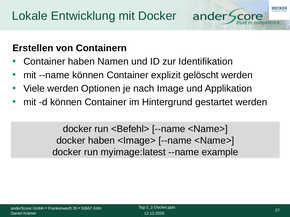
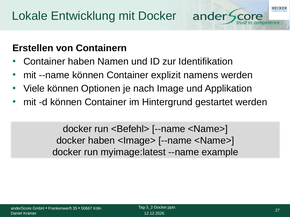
gelöscht: gelöscht -> namens (201, 75)
Viele werden: werden -> können (63, 89)
